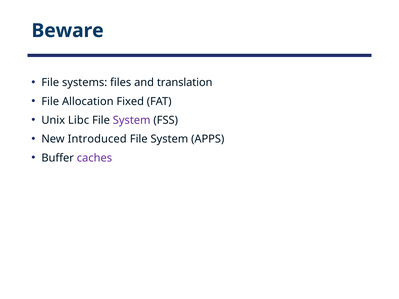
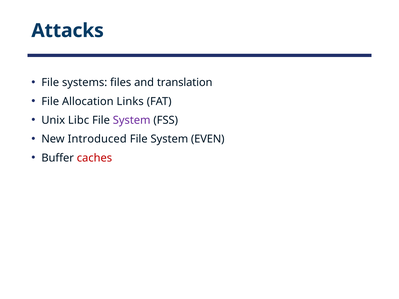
Beware: Beware -> Attacks (68, 31)
Fixed: Fixed -> Links (130, 101)
APPS: APPS -> EVEN (208, 139)
caches colour: purple -> red (94, 158)
